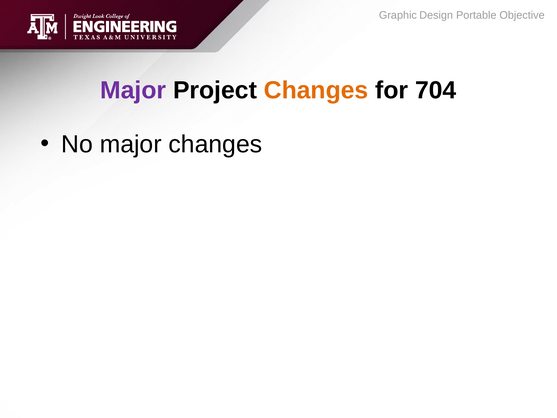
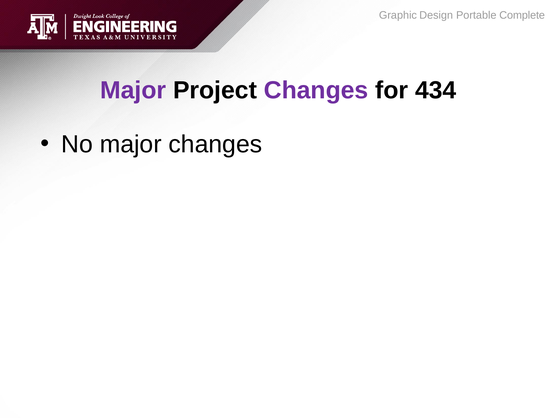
Objective: Objective -> Complete (522, 15)
Changes colour: orange -> purple (316, 90)
704: 704 -> 434 (436, 90)
